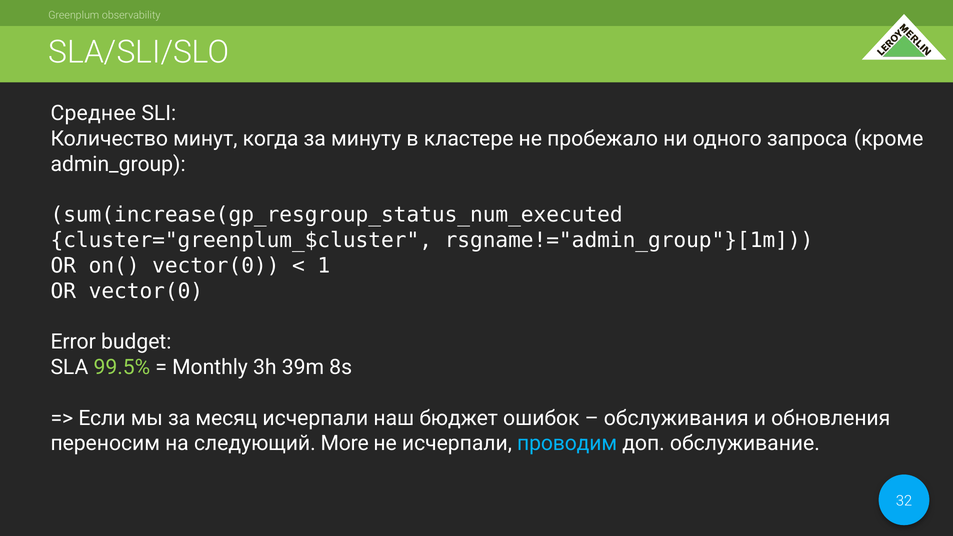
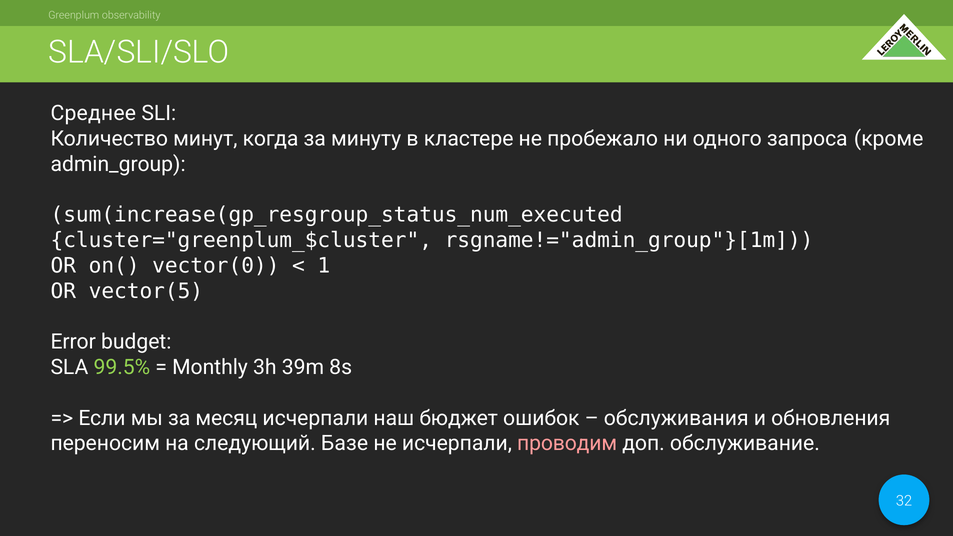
OR vector(0: vector(0 -> vector(5 (146, 291)
More: More -> Базе (345, 444)
проводим colour: light blue -> pink (567, 444)
